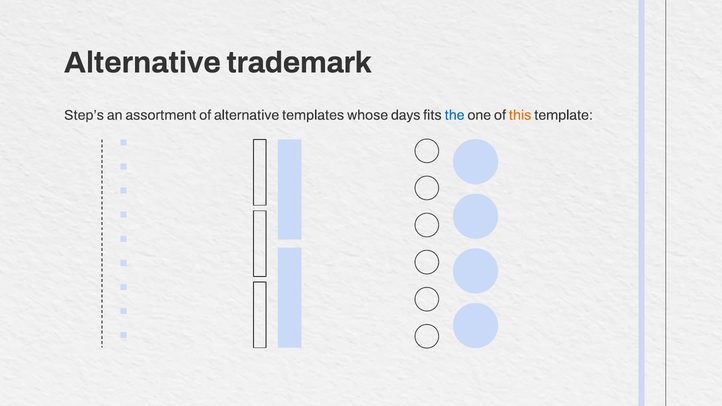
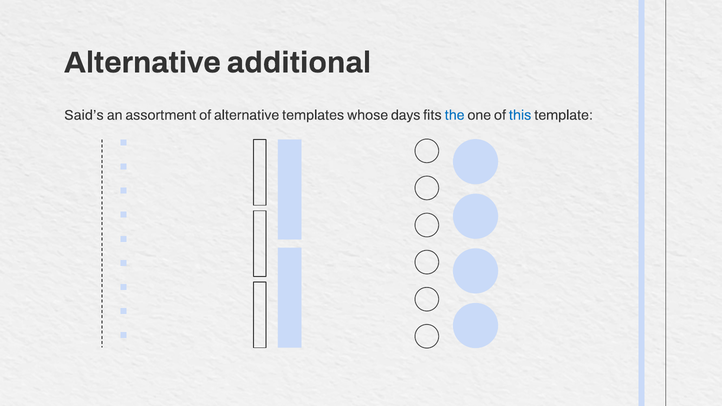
trademark: trademark -> additional (299, 63)
Step’s: Step’s -> Said’s (84, 115)
this colour: orange -> blue (520, 115)
